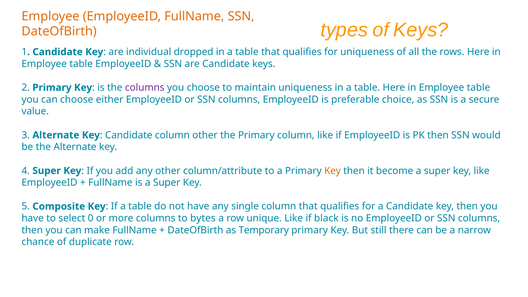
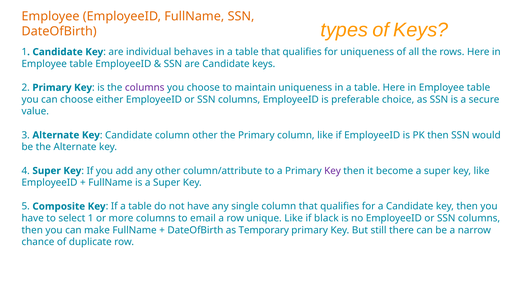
dropped: dropped -> behaves (194, 52)
Key colour: orange -> purple (333, 171)
select 0: 0 -> 1 (91, 218)
bytes: bytes -> email (203, 218)
